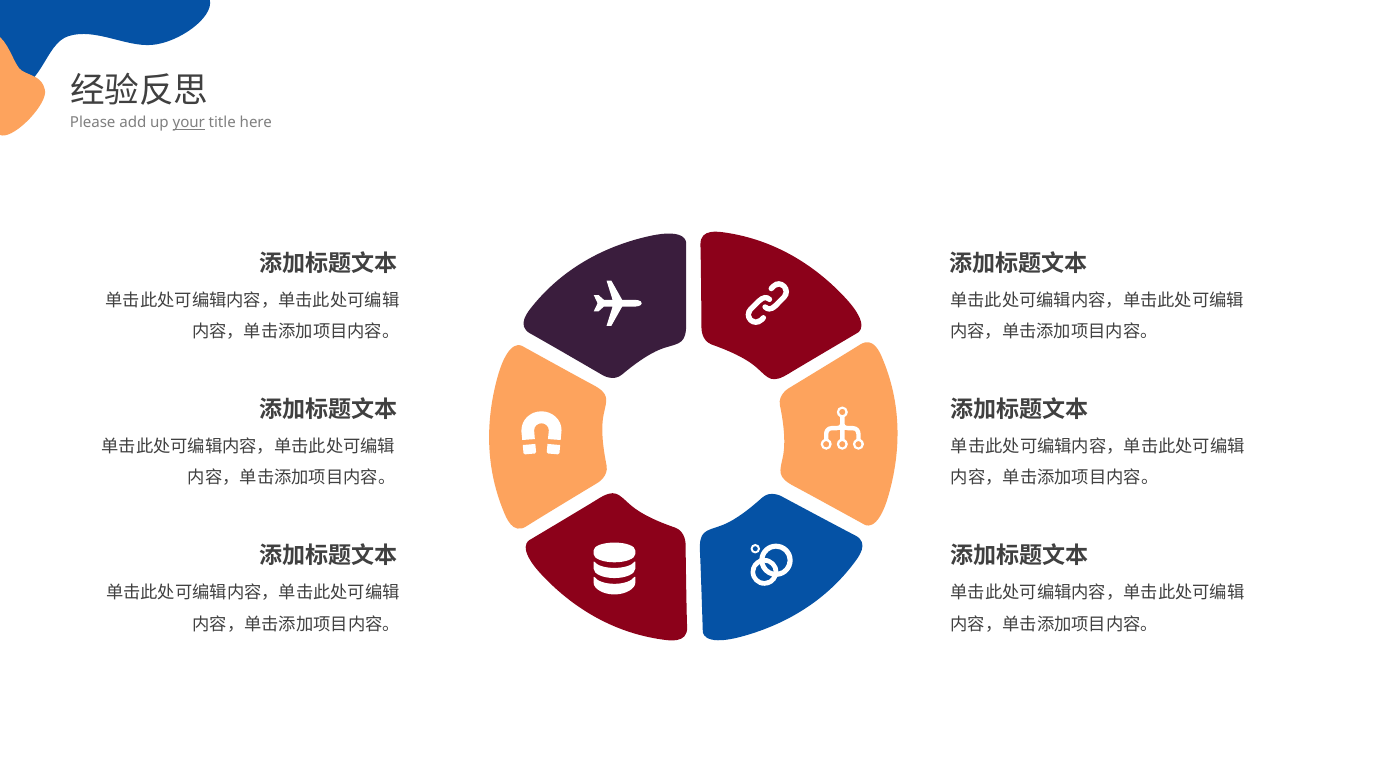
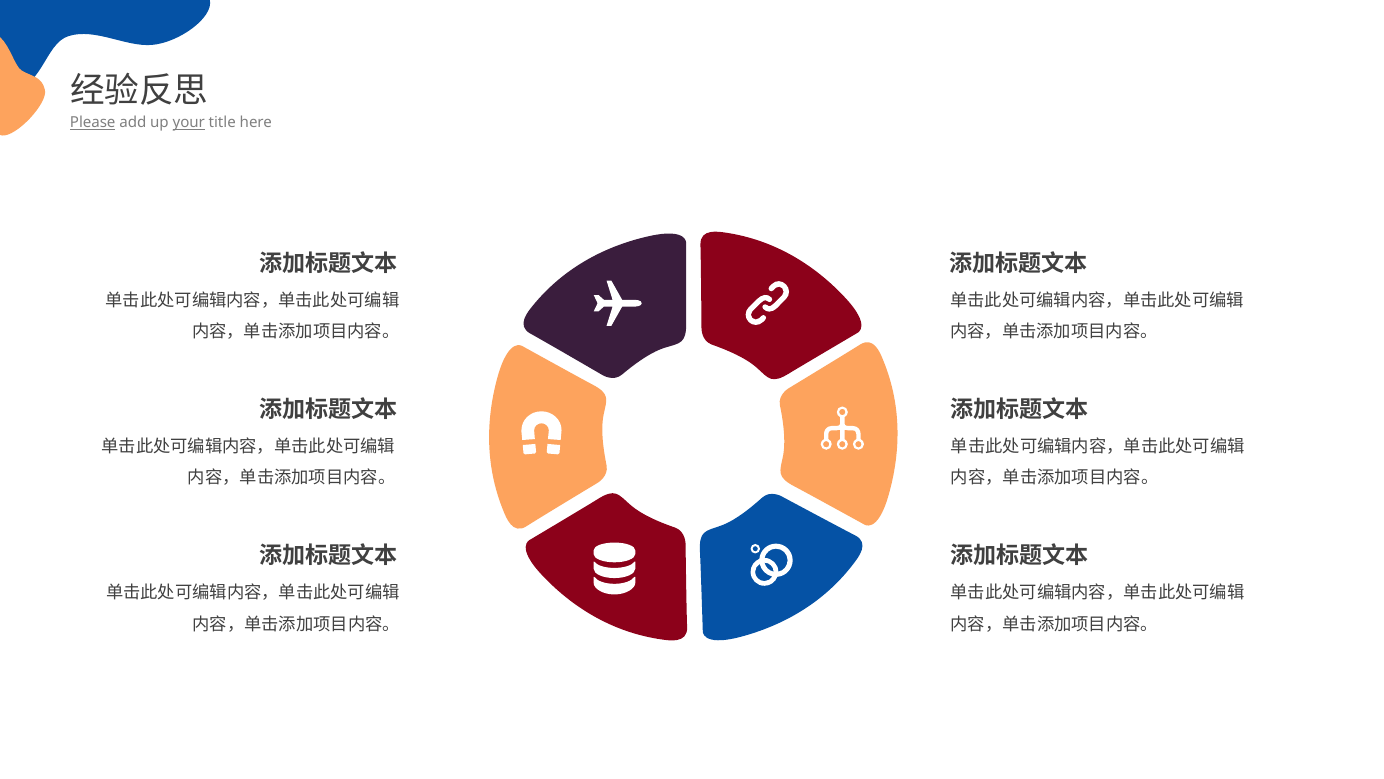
Please underline: none -> present (93, 123)
